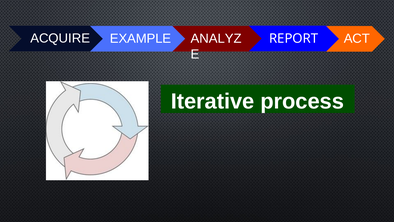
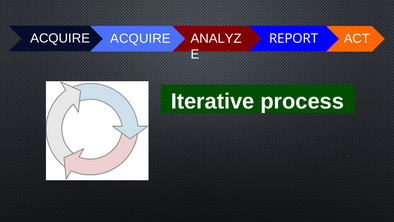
ACQUIRE EXAMPLE: EXAMPLE -> ACQUIRE (140, 38)
